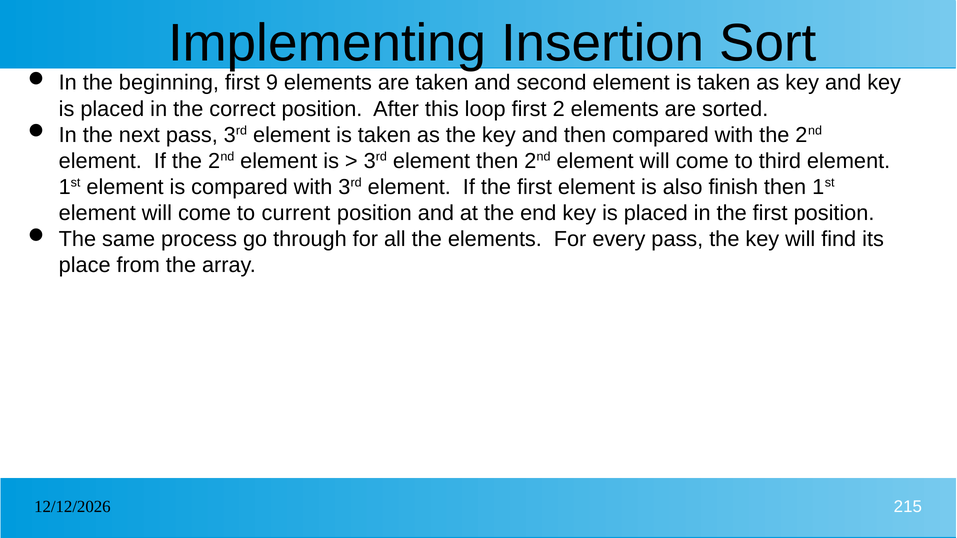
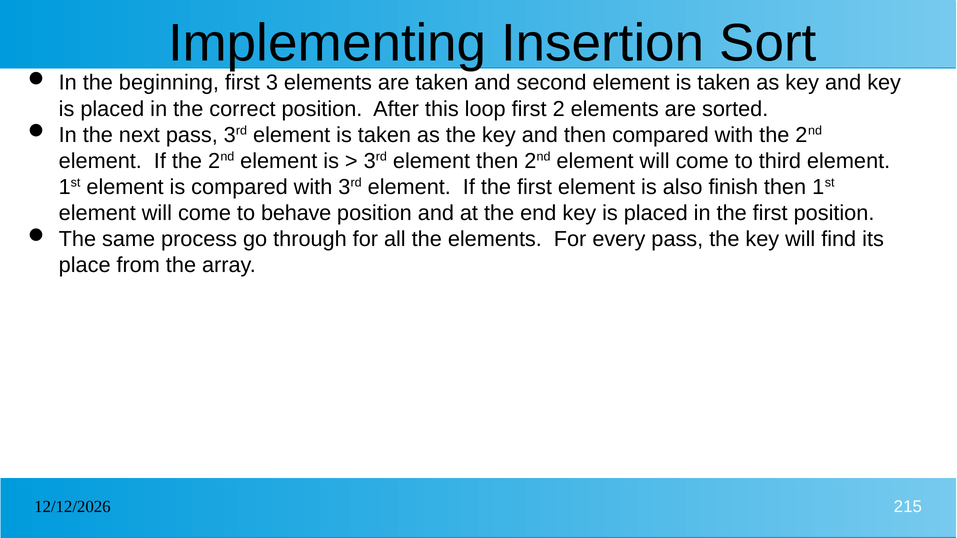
9: 9 -> 3 (272, 83)
current: current -> behave (296, 213)
